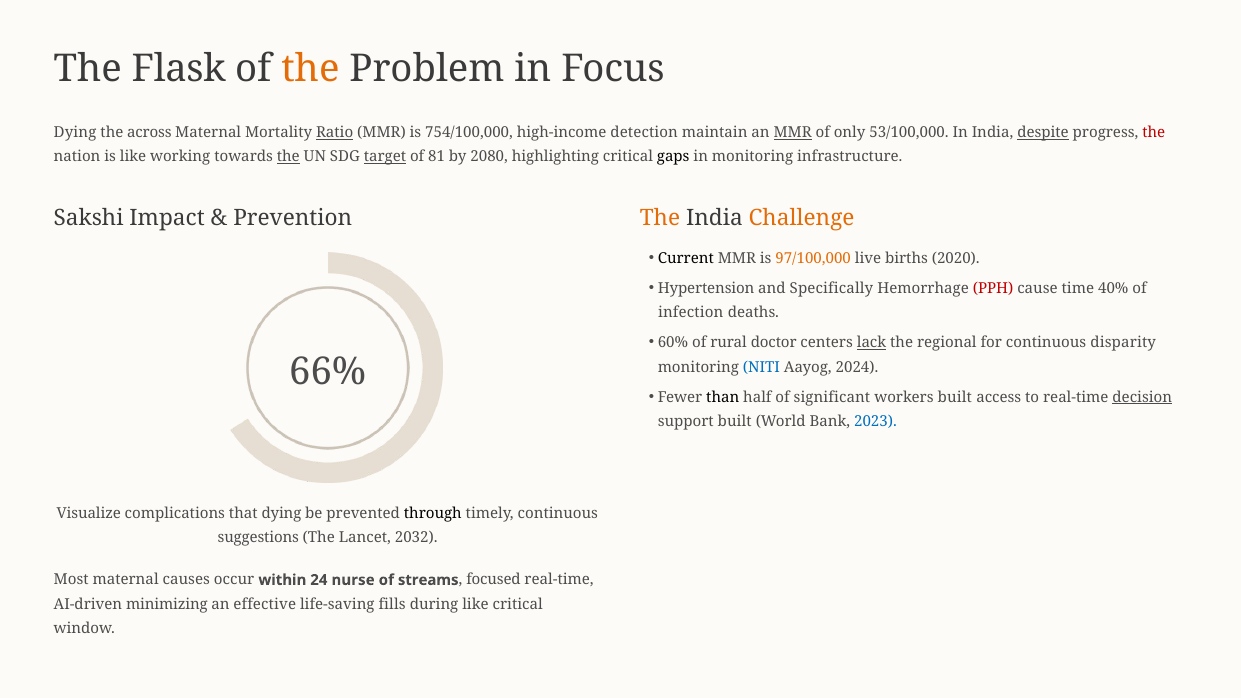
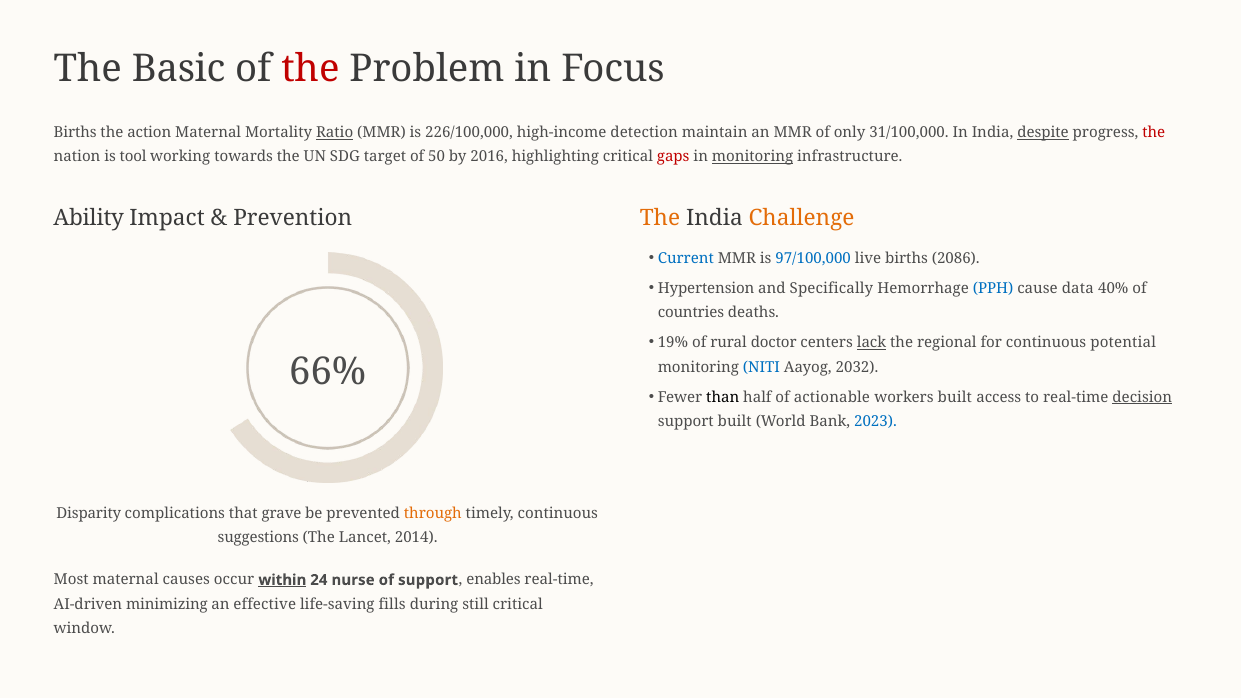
Flask: Flask -> Basic (179, 69)
the colour: orange -> red (310, 69)
Dying: Dying -> Births (75, 133)
across: across -> action (149, 133)
754/100,000: 754/100,000 -> 226/100,000 (469, 133)
MMR underline: present -> none (793, 133)
53/100,000: 53/100,000 -> 31/100,000 (909, 133)
is like: like -> tool (133, 157)
the underline: present -> none (288, 157)
target underline: present -> none (385, 157)
81: 81 -> 50 (437, 157)
2080: 2080 -> 2016 (489, 157)
gaps colour: black -> red (673, 157)
monitoring underline: none -> present (753, 157)
Sakshi: Sakshi -> Ability (89, 218)
Current colour: black -> blue (686, 258)
97/100,000 colour: orange -> blue (813, 258)
2020: 2020 -> 2086 (956, 258)
PPH colour: red -> blue (993, 288)
time: time -> data (1078, 288)
infection: infection -> countries (691, 313)
60%: 60% -> 19% (673, 343)
disparity: disparity -> potential (1123, 343)
2024: 2024 -> 2032 (857, 367)
significant: significant -> actionable (832, 397)
Visualize: Visualize -> Disparity (89, 514)
that dying: dying -> grave (281, 514)
through colour: black -> orange (433, 514)
2032: 2032 -> 2014 (416, 538)
within underline: none -> present (282, 580)
of streams: streams -> support (428, 580)
focused: focused -> enables (493, 580)
during like: like -> still (476, 604)
